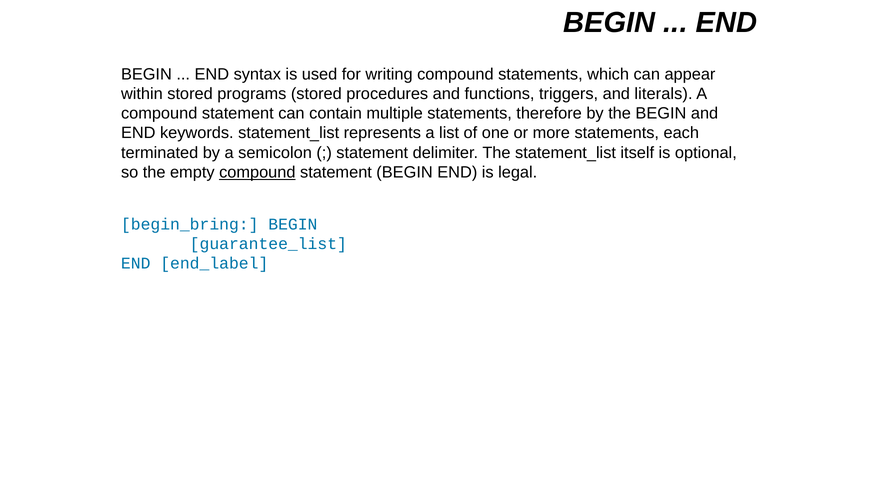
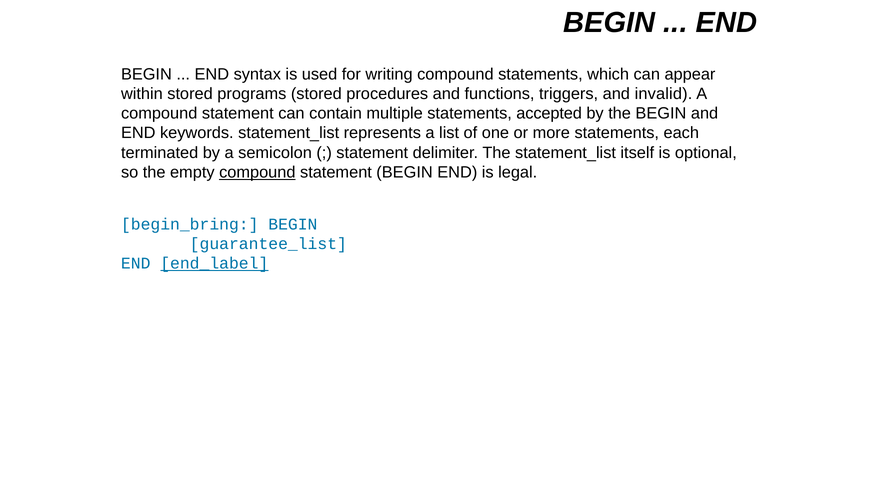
literals: literals -> invalid (663, 94)
therefore: therefore -> accepted (549, 113)
end_label underline: none -> present (214, 264)
